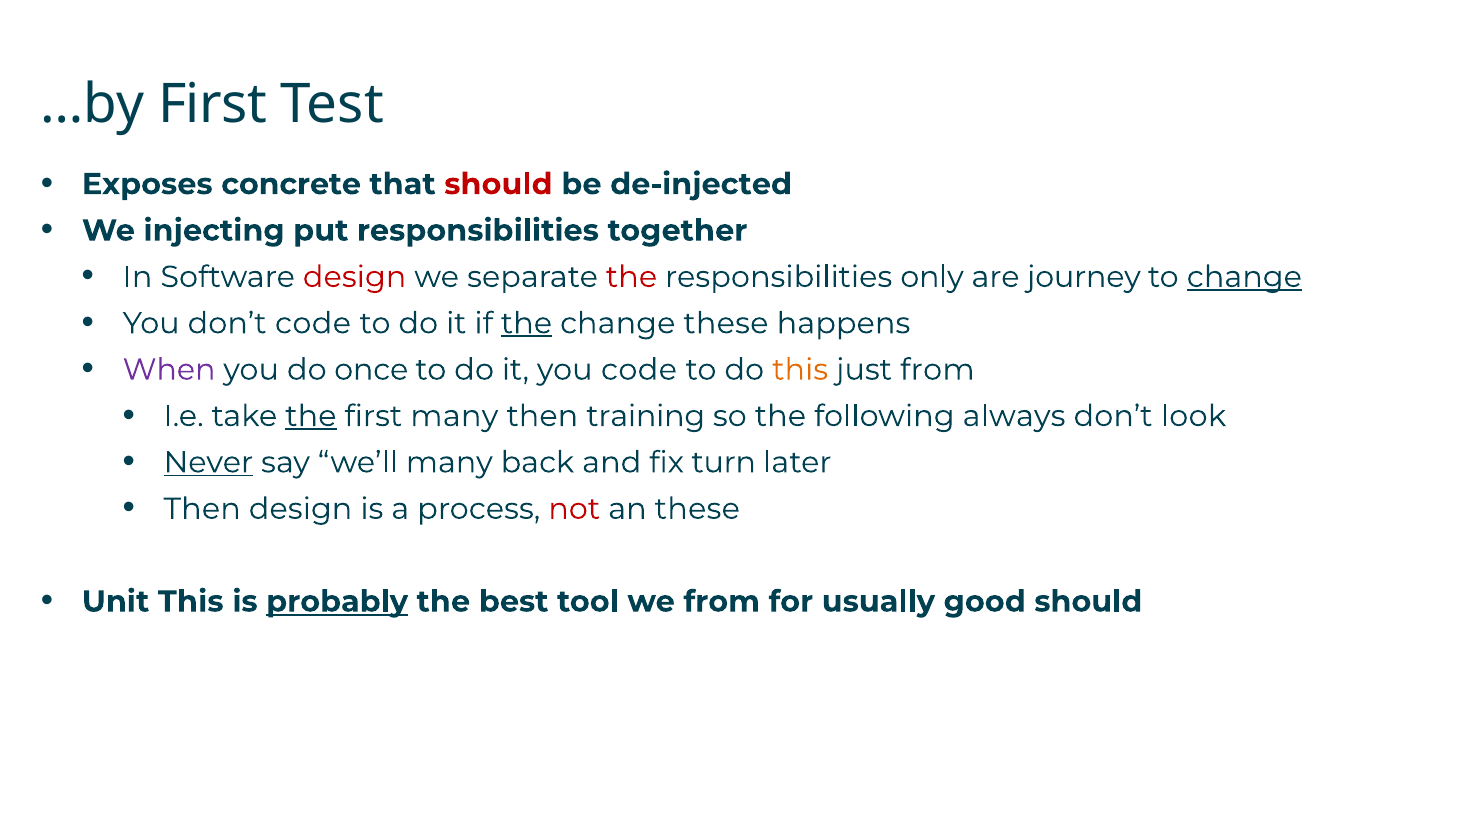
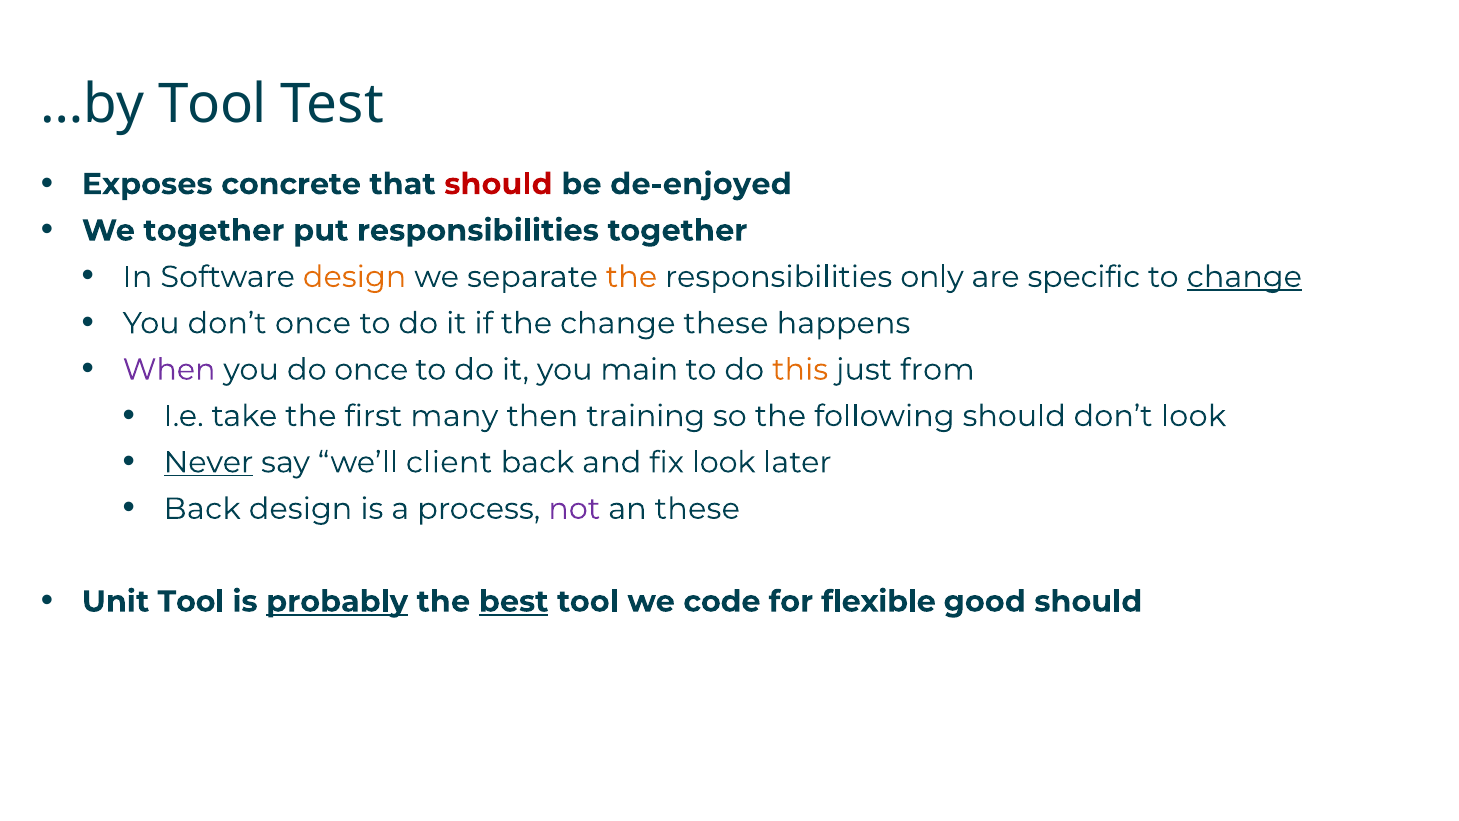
…by First: First -> Tool (213, 104)
de-injected: de-injected -> de-enjoyed (701, 184)
We injecting: injecting -> together (214, 230)
design colour: red -> orange (355, 277)
the colour: red -> orange (632, 277)
journey: journey -> specific (1084, 277)
don’t code: code -> once (313, 323)
the underline: present -> none (526, 323)
you code: code -> main (639, 370)
the underline: present -> none (311, 416)
following always: always -> should (1014, 416)
we’ll many: many -> client (449, 462)
fix turn: turn -> look (724, 462)
Then: Then -> Back (202, 509)
not colour: red -> purple (574, 509)
Unit This: This -> Tool (191, 601)
best underline: none -> present (514, 601)
we from: from -> code (722, 601)
usually: usually -> flexible (879, 601)
